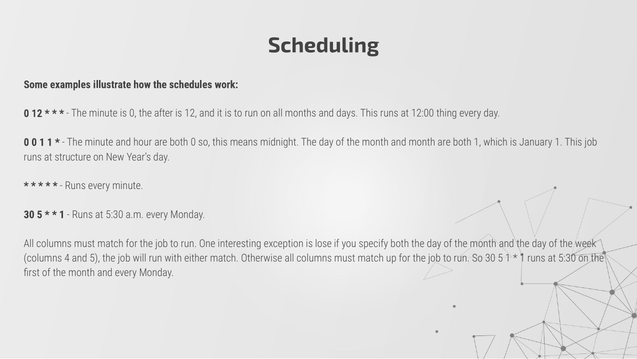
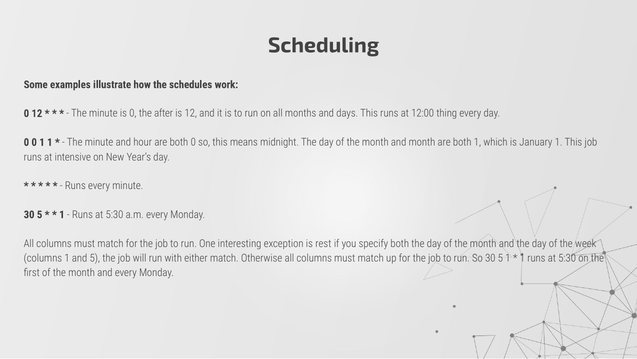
structure: structure -> intensive (73, 157)
lose: lose -> rest (323, 243)
columns 4: 4 -> 1 (67, 258)
